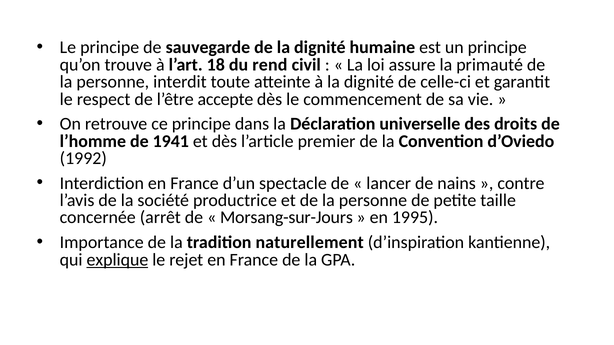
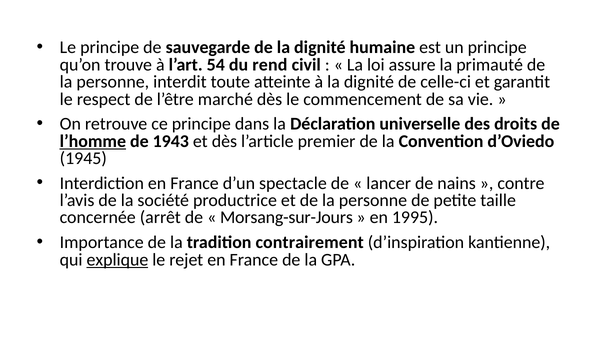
18: 18 -> 54 (216, 65)
accepte: accepte -> marché (225, 99)
l’homme underline: none -> present (93, 141)
1941: 1941 -> 1943 (171, 141)
1992: 1992 -> 1945 (83, 159)
naturellement: naturellement -> contrairement (310, 243)
